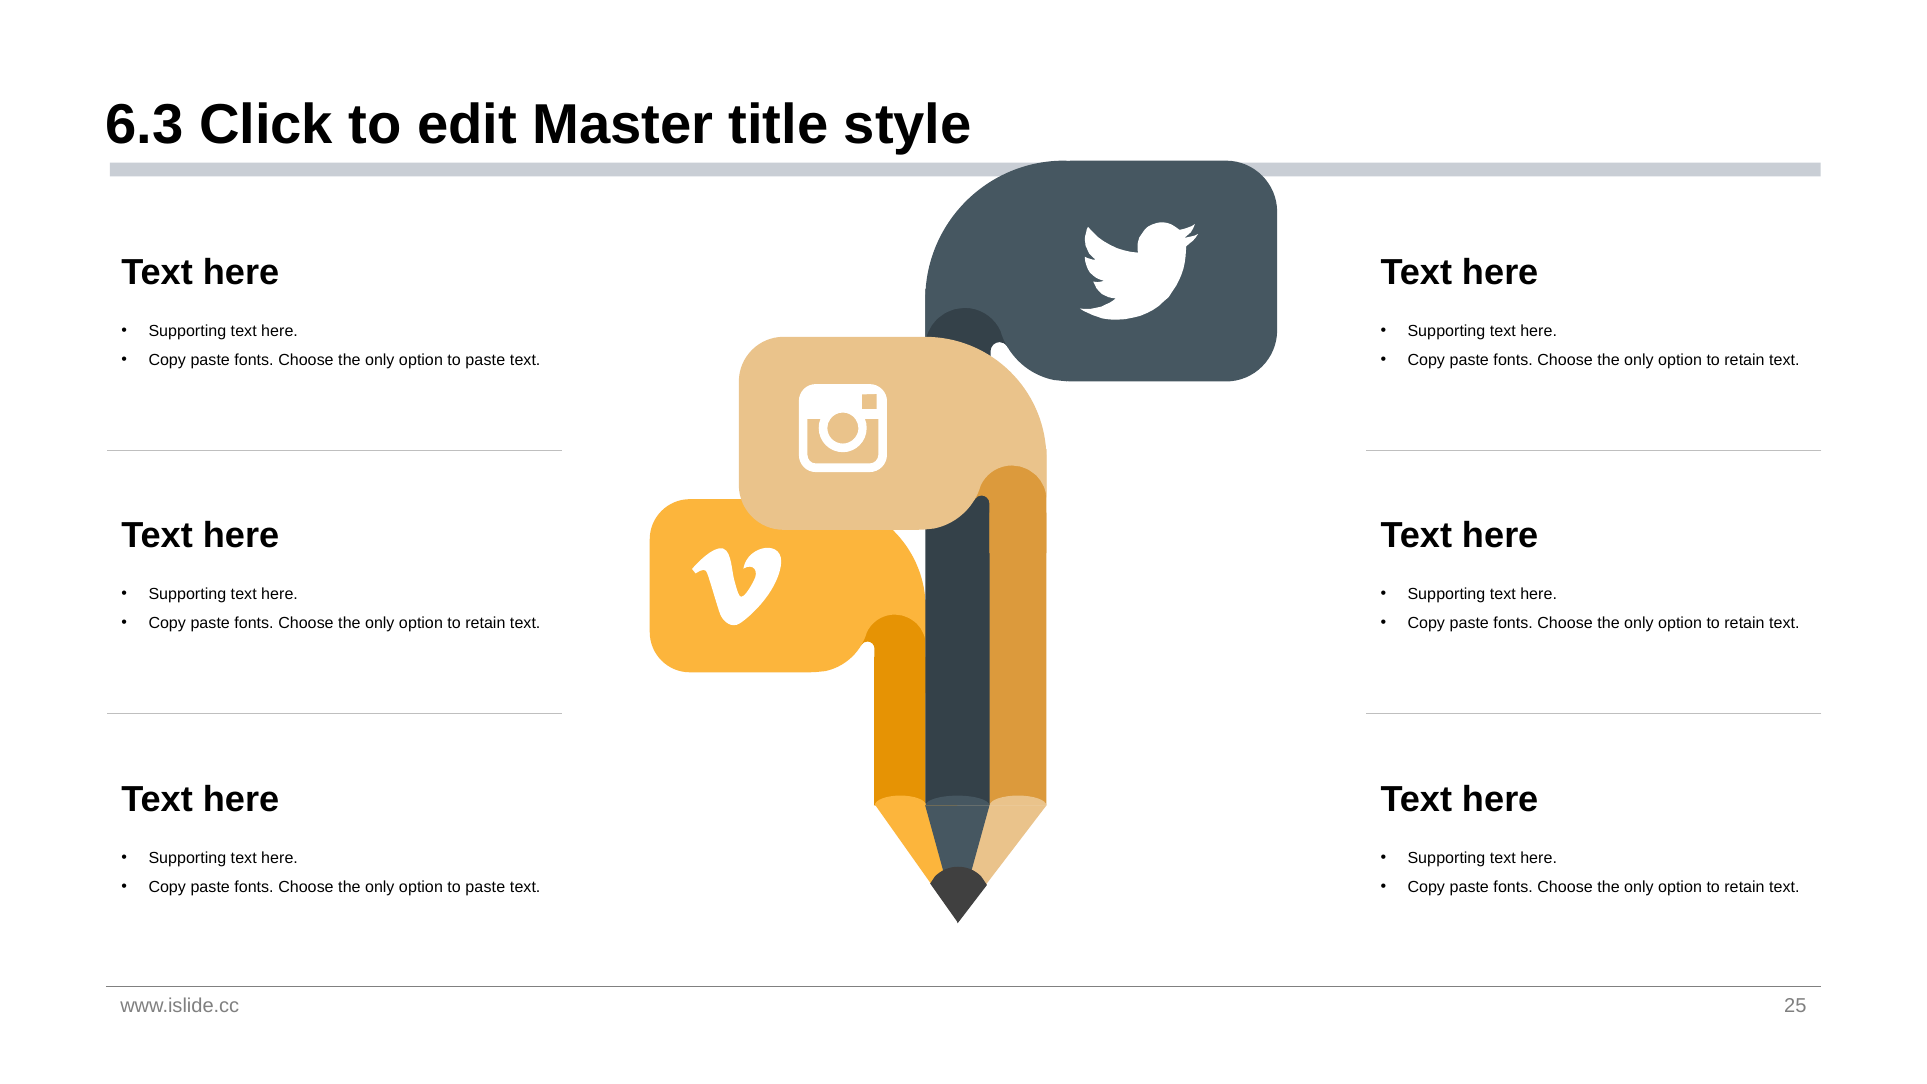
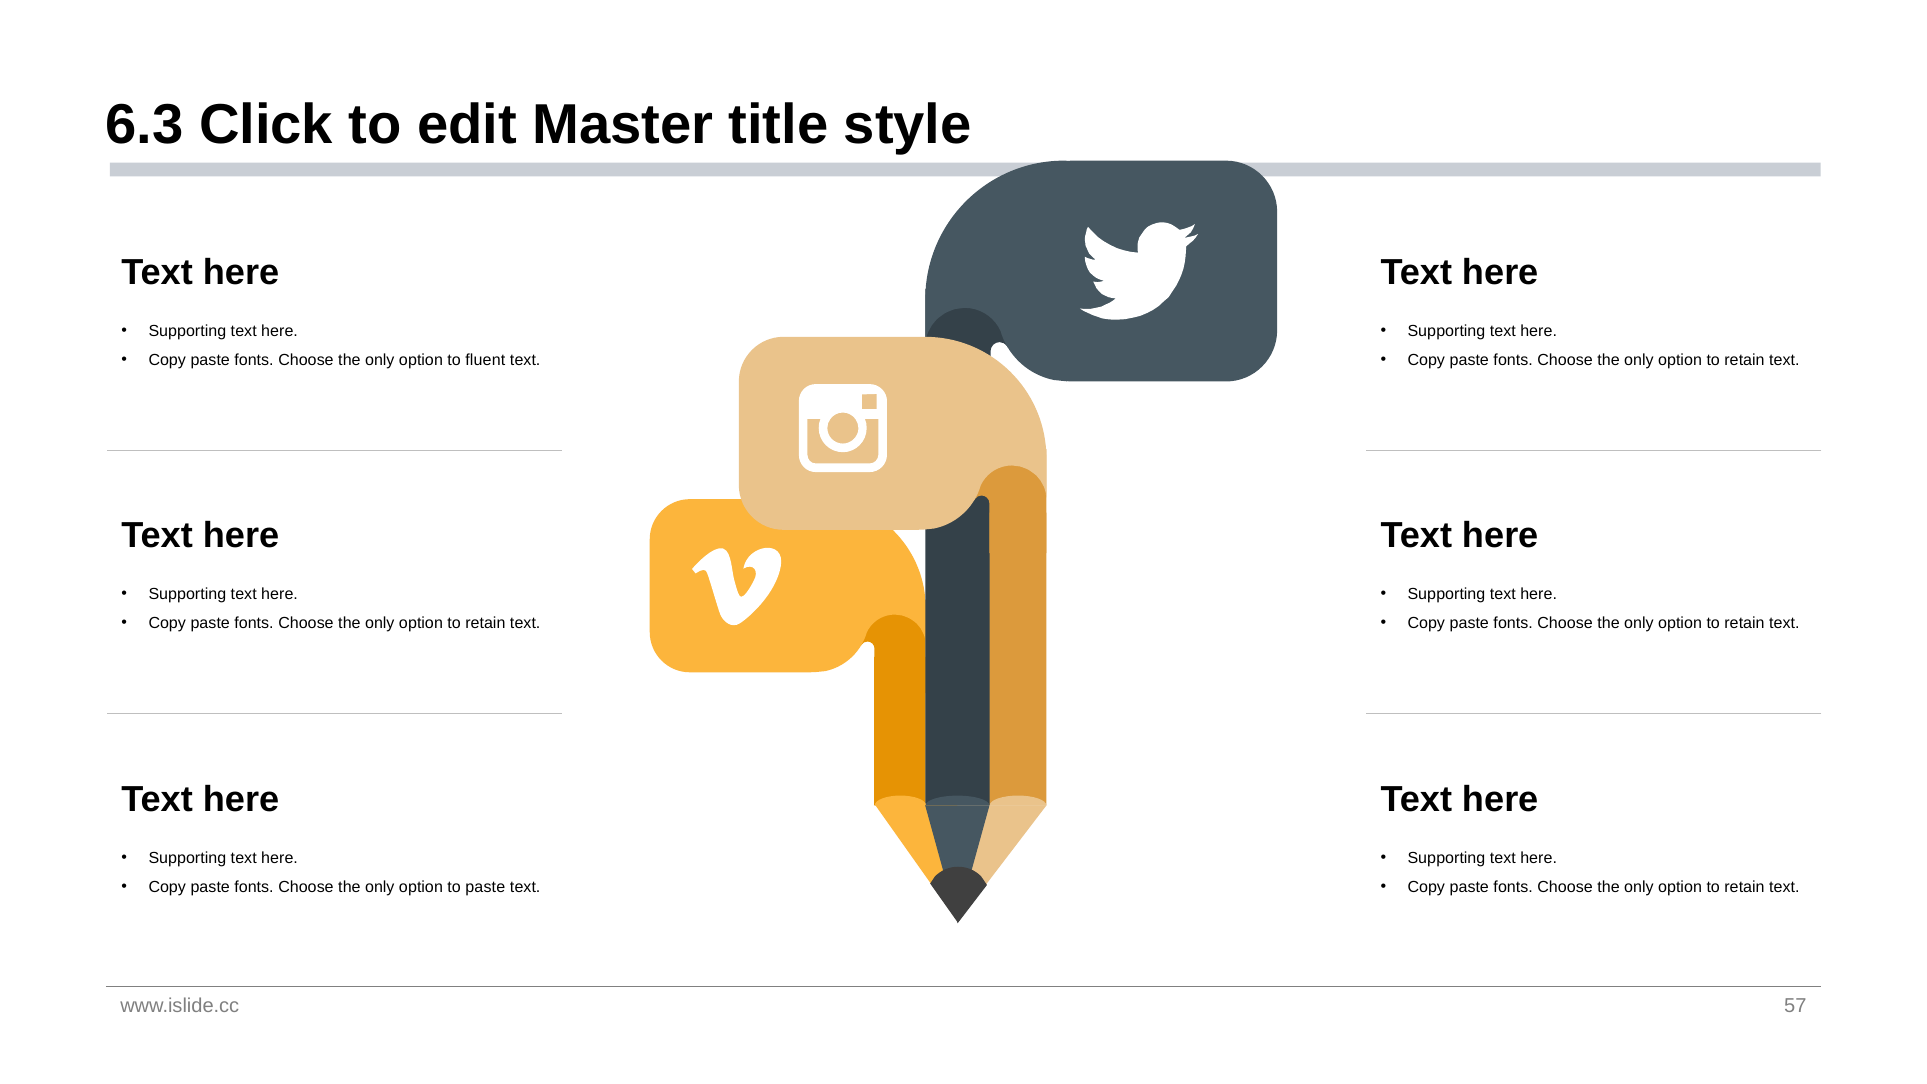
paste: paste -> fluent (485, 360)
25: 25 -> 57 (1795, 1005)
